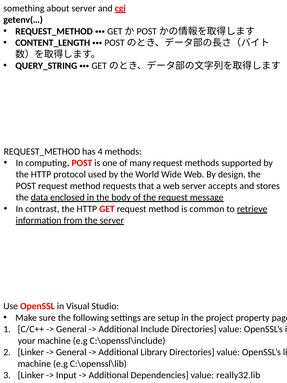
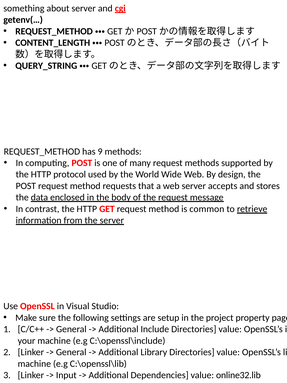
4: 4 -> 9 (100, 151)
really32.lib: really32.lib -> online32.lib (238, 375)
